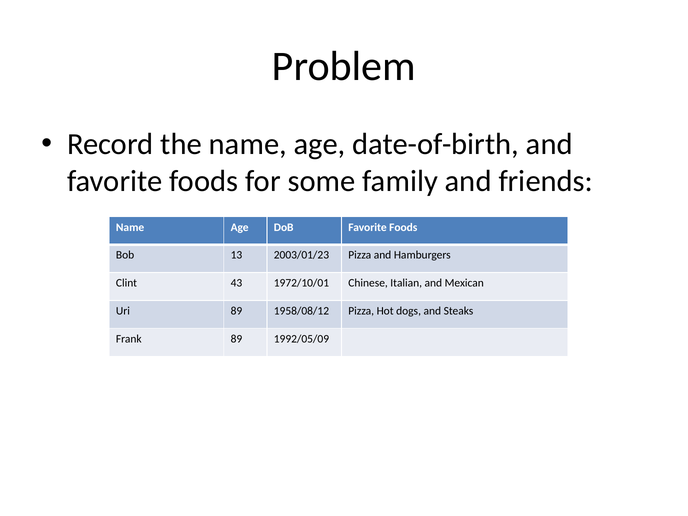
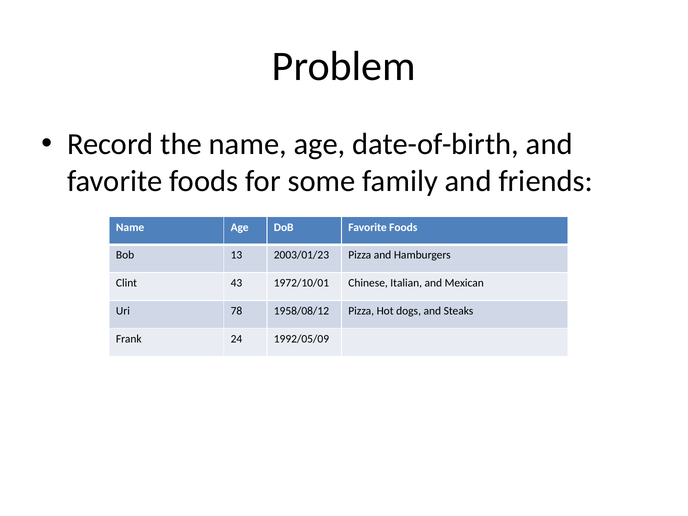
Uri 89: 89 -> 78 (236, 311)
Frank 89: 89 -> 24 (236, 339)
